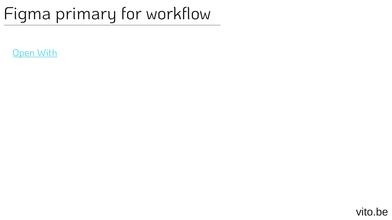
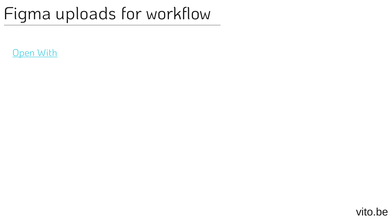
primary: primary -> uploads (86, 14)
